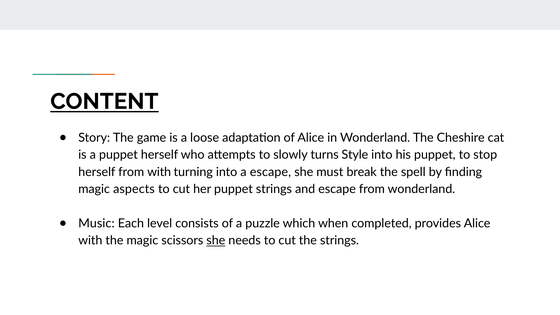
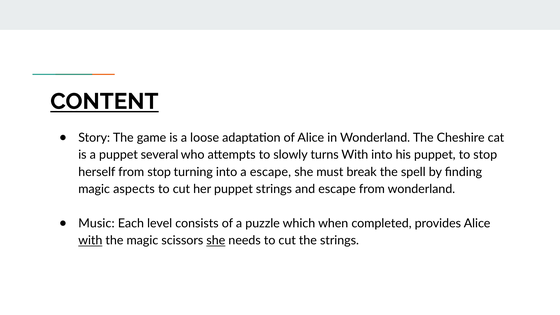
puppet herself: herself -> several (160, 155)
turns Style: Style -> With (355, 155)
from with: with -> stop (159, 172)
with underline: none -> present (90, 241)
